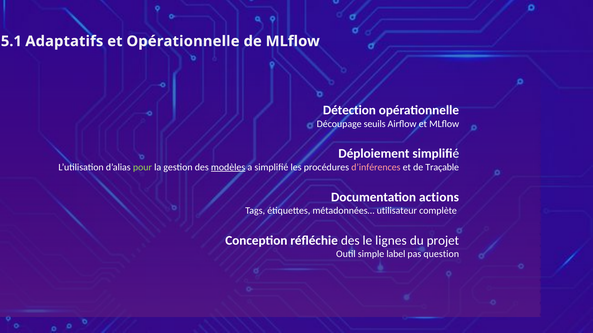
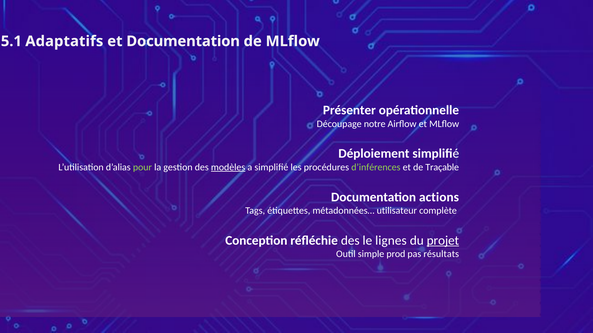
et Opérationnelle: Opérationnelle -> Documentation (183, 41)
Détection: Détection -> Présenter (349, 110)
seuils: seuils -> notre (375, 124)
d’inférences colour: pink -> light green (376, 167)
projet underline: none -> present (443, 241)
label: label -> prod (396, 254)
question: question -> résultats (441, 254)
